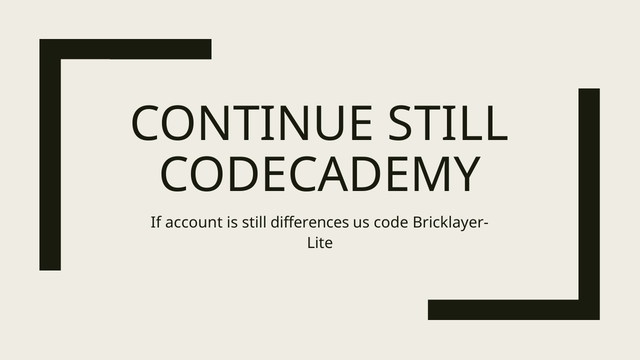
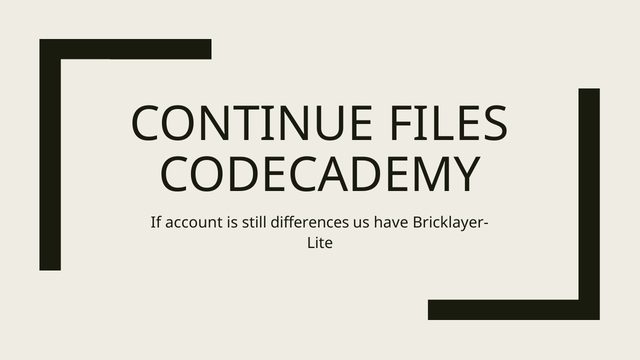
CONTINUE STILL: STILL -> FILES (448, 124)
code: code -> have (391, 223)
